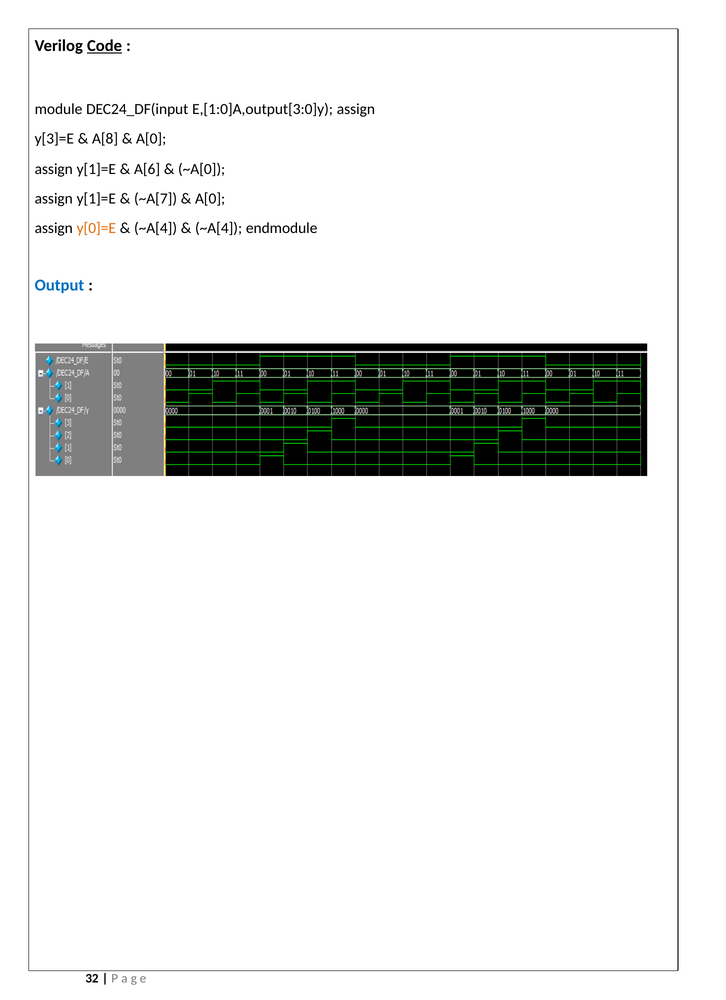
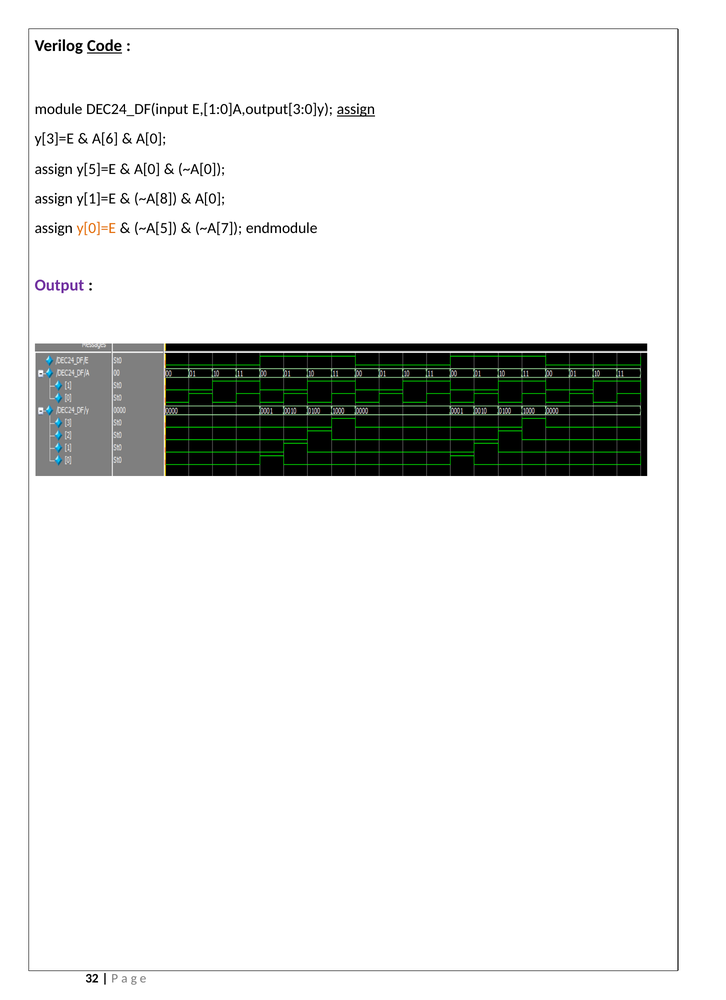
assign underline: none -> present (356, 109)
A[8: A[8 -> A[6 (105, 139)
y[1]=E: y[1]=E -> y[5]=E (96, 169)
A[6: A[6 -> A[0 (147, 169)
~A[7: ~A[7 -> ~A[8 (156, 198)
~A[4: ~A[4 -> ~A[5 (156, 228)
~A[4: ~A[4 -> ~A[7 (219, 228)
Output colour: blue -> purple (59, 285)
